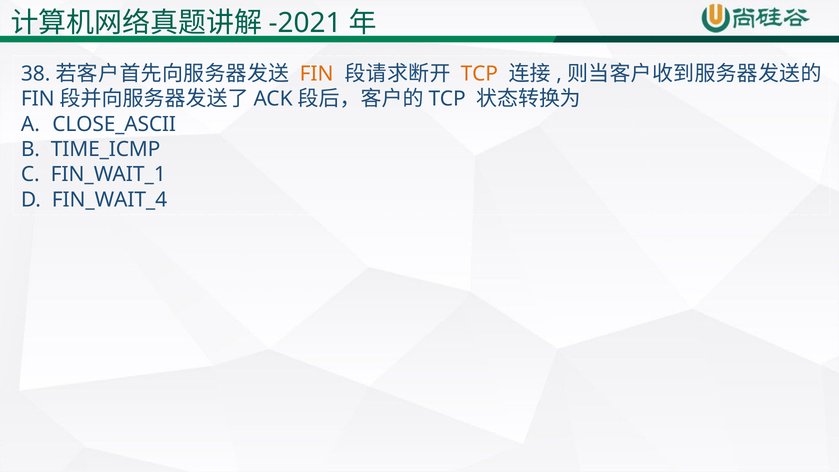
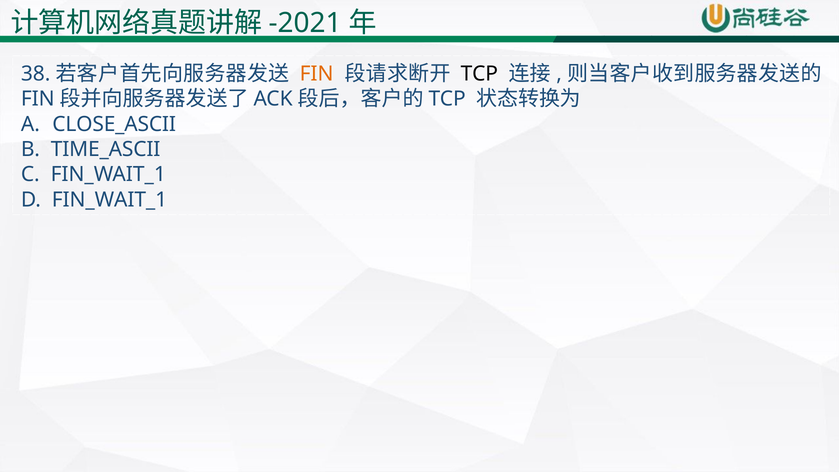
TCP colour: orange -> black (479, 74)
TIME_ICMP: TIME_ICMP -> TIME_ASCII (106, 149)
D FIN_WAIT_4: FIN_WAIT_4 -> FIN_WAIT_1 (109, 200)
